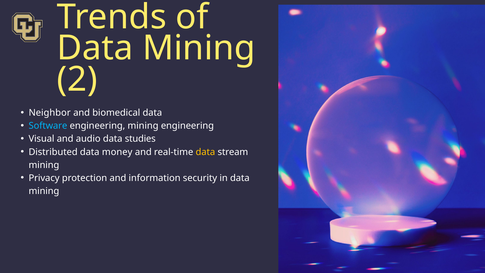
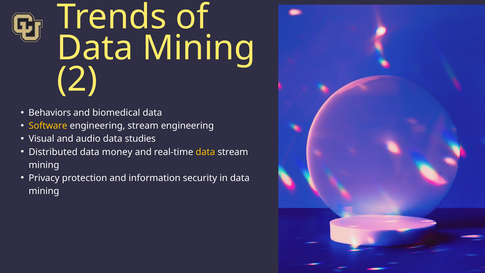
Neighbor: Neighbor -> Behaviors (50, 113)
Software colour: light blue -> yellow (48, 126)
engineering mining: mining -> stream (143, 126)
